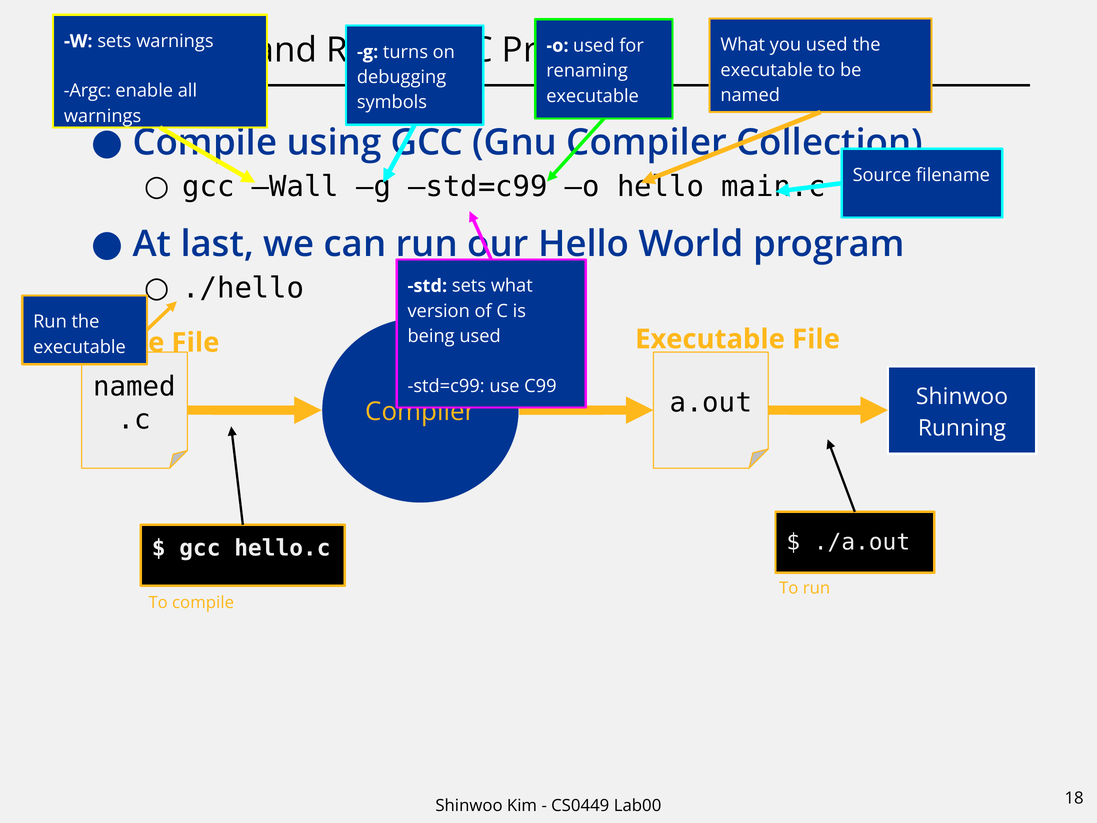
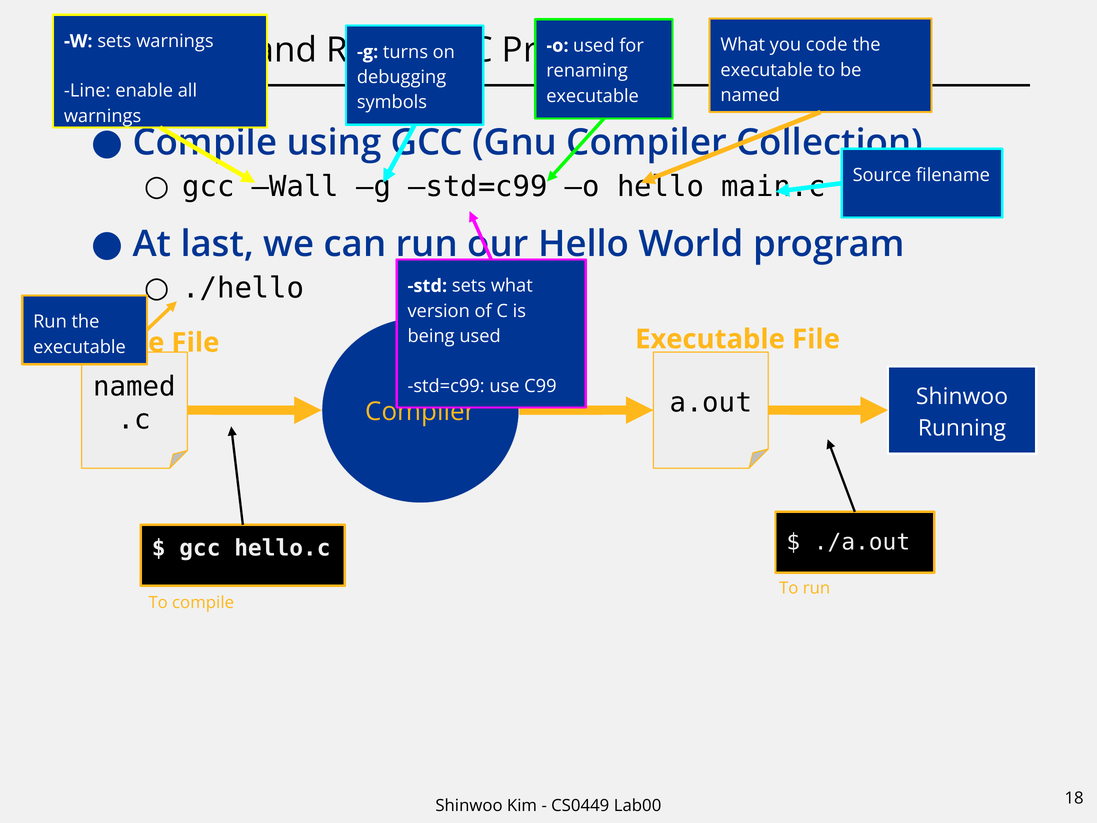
you used: used -> code (827, 45)
Argc: Argc -> Line (87, 91)
